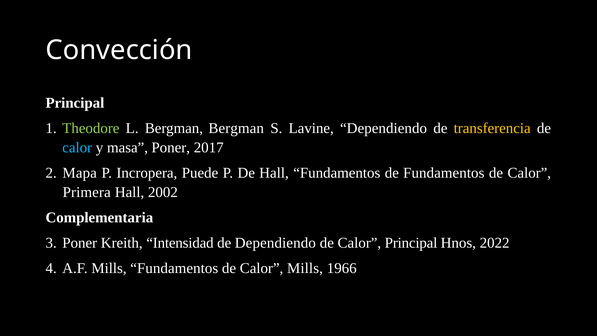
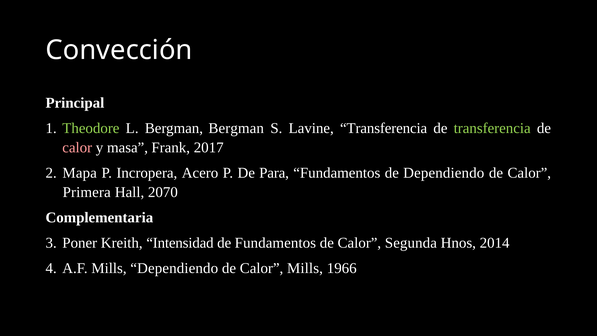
Lavine Dependiendo: Dependiendo -> Transferencia (384, 128)
transferencia colour: yellow -> light green (492, 128)
calor colour: light blue -> pink (77, 147)
masa Poner: Poner -> Frank (171, 147)
Puede: Puede -> Acero (200, 173)
De Hall: Hall -> Para (274, 173)
de Fundamentos: Fundamentos -> Dependiendo (444, 173)
2002: 2002 -> 2070 (163, 192)
de Dependiendo: Dependiendo -> Fundamentos (275, 243)
Calor Principal: Principal -> Segunda (411, 243)
2022: 2022 -> 2014 (495, 243)
Mills Fundamentos: Fundamentos -> Dependiendo (174, 268)
